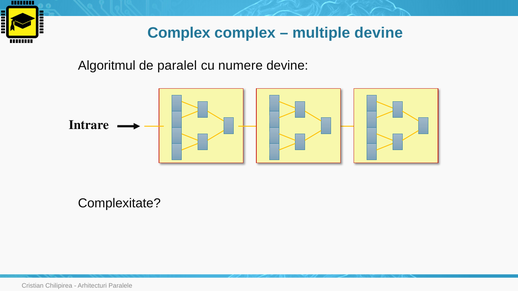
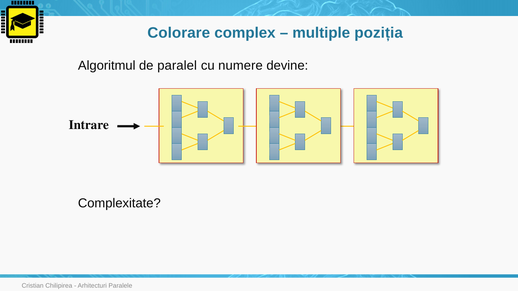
Complex: Complex -> Colorare (179, 33)
multiple devine: devine -> poziția (379, 33)
